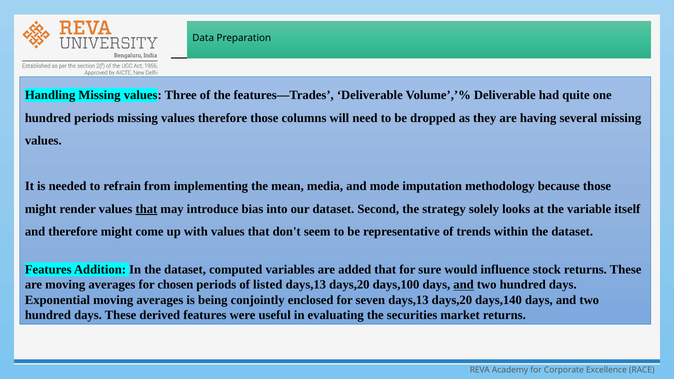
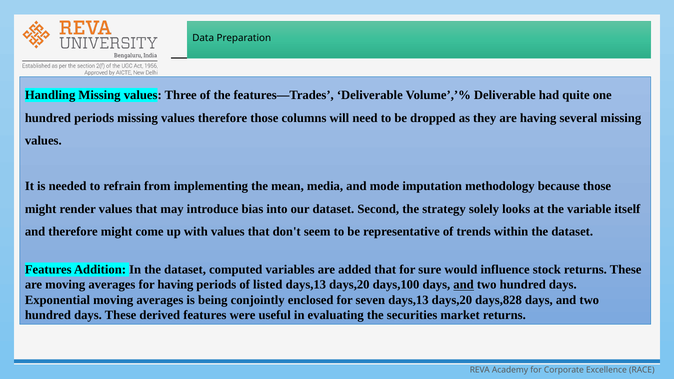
that underline: present -> none (146, 209)
for chosen: chosen -> having (175, 285)
days,140: days,140 -> days,828 (499, 300)
